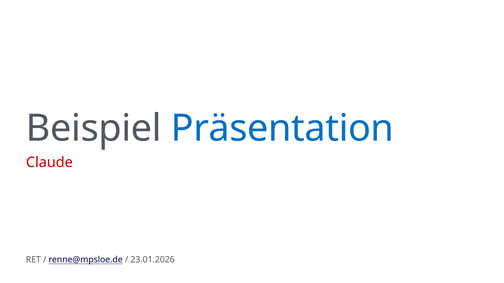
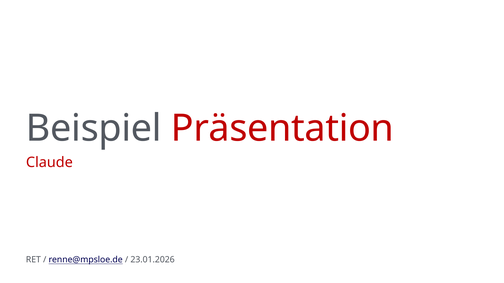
Präsentation colour: blue -> red (282, 128)
